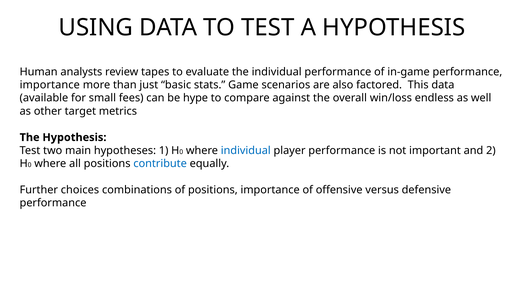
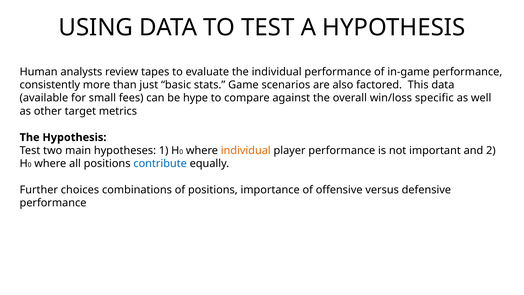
importance: importance -> consistently (50, 85)
endless: endless -> specific (434, 98)
individual colour: blue -> orange (246, 150)
